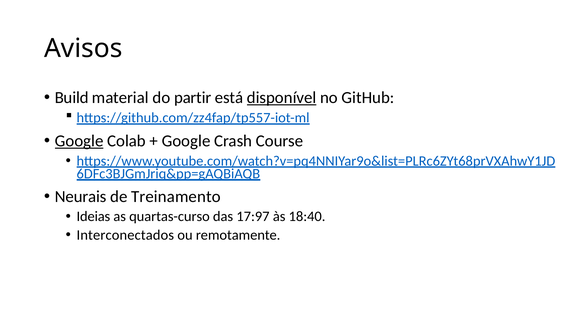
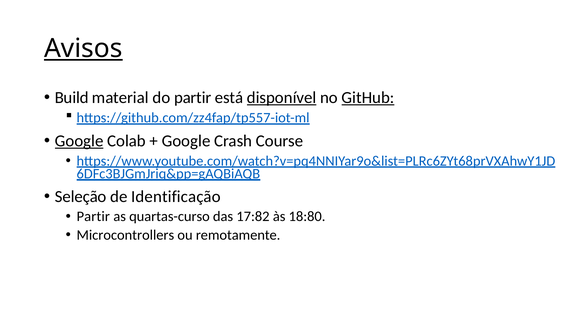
Avisos underline: none -> present (83, 49)
GitHub underline: none -> present (368, 98)
Neurais: Neurais -> Seleção (81, 197)
Treinamento: Treinamento -> Identificação (176, 197)
Ideias: Ideias -> Partir (93, 217)
17:97: 17:97 -> 17:82 (253, 217)
18:40: 18:40 -> 18:80 (307, 217)
Interconectados: Interconectados -> Microcontrollers (125, 235)
